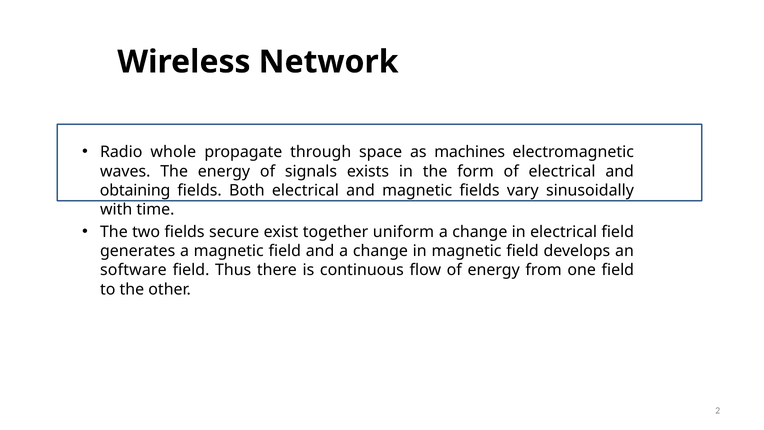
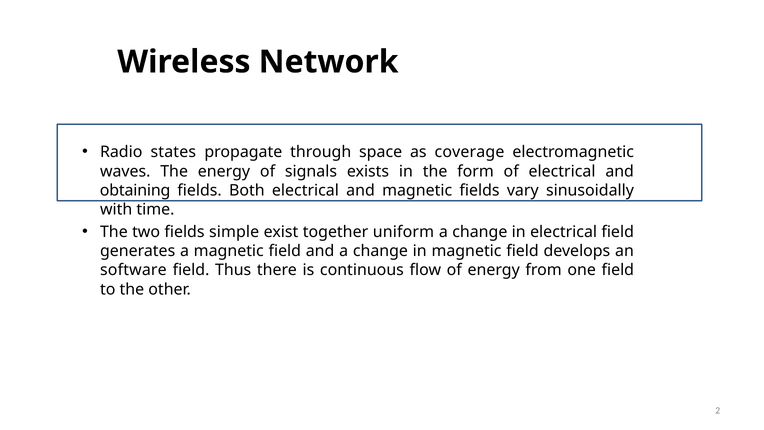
whole: whole -> states (173, 152)
machines: machines -> coverage (469, 152)
secure: secure -> simple (234, 232)
